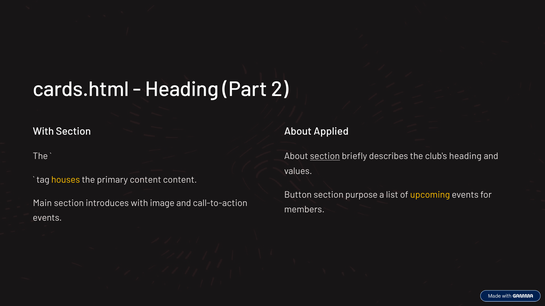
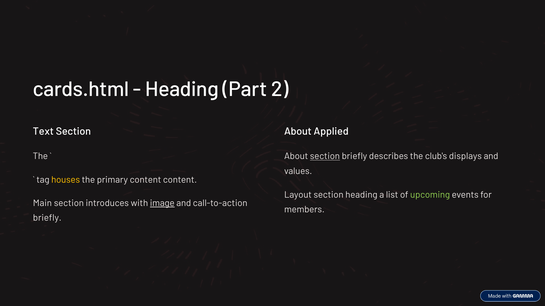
With: With -> Text (43, 132)
club's heading: heading -> displays (465, 157)
Button: Button -> Layout (298, 195)
section purpose: purpose -> heading (361, 195)
upcoming colour: yellow -> light green (430, 195)
image underline: none -> present (162, 203)
events: events -> briefly (47, 218)
